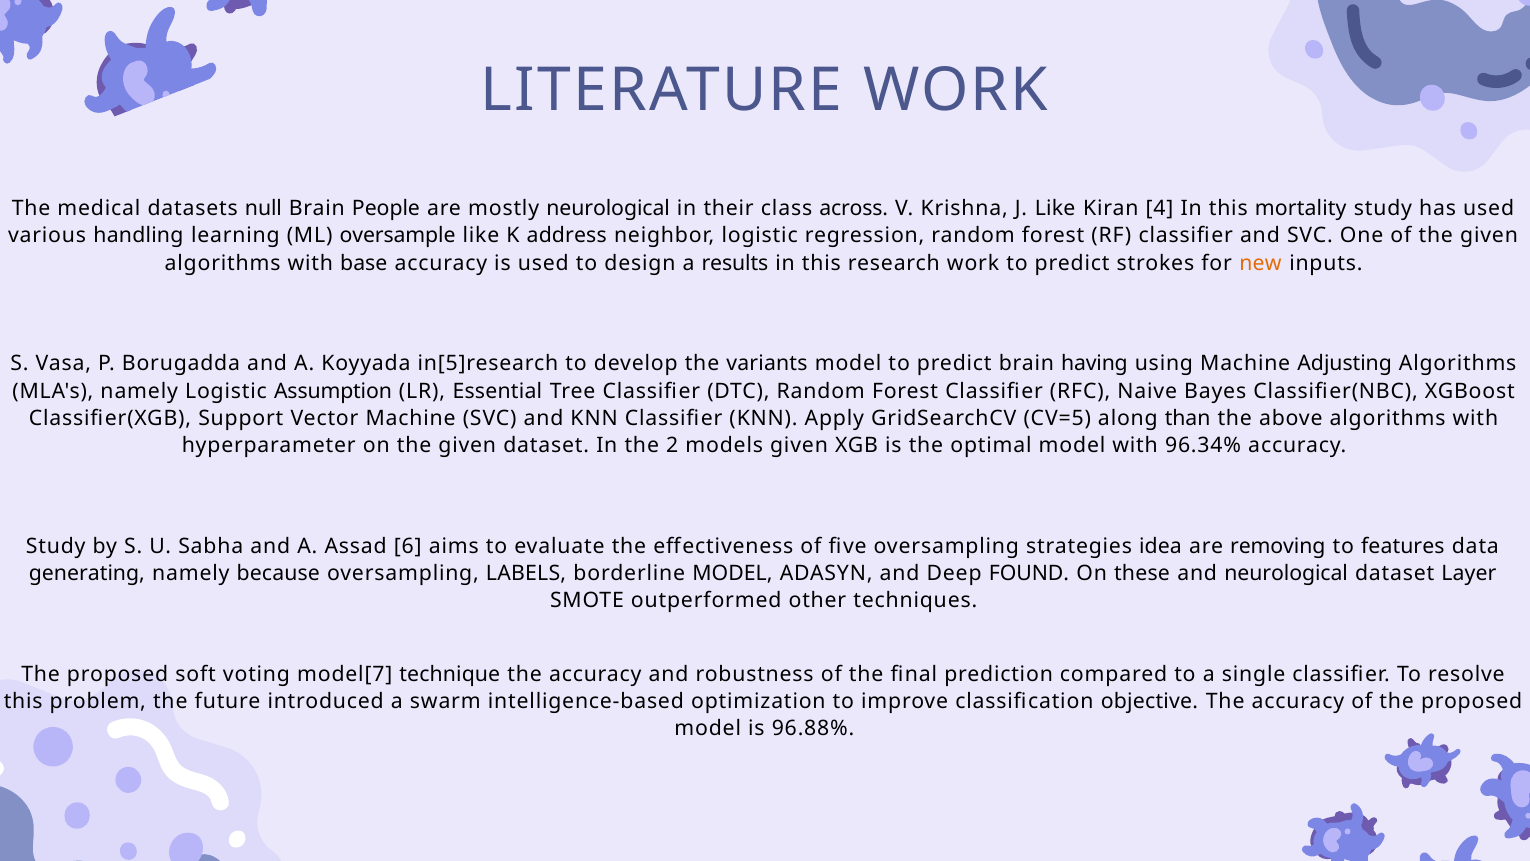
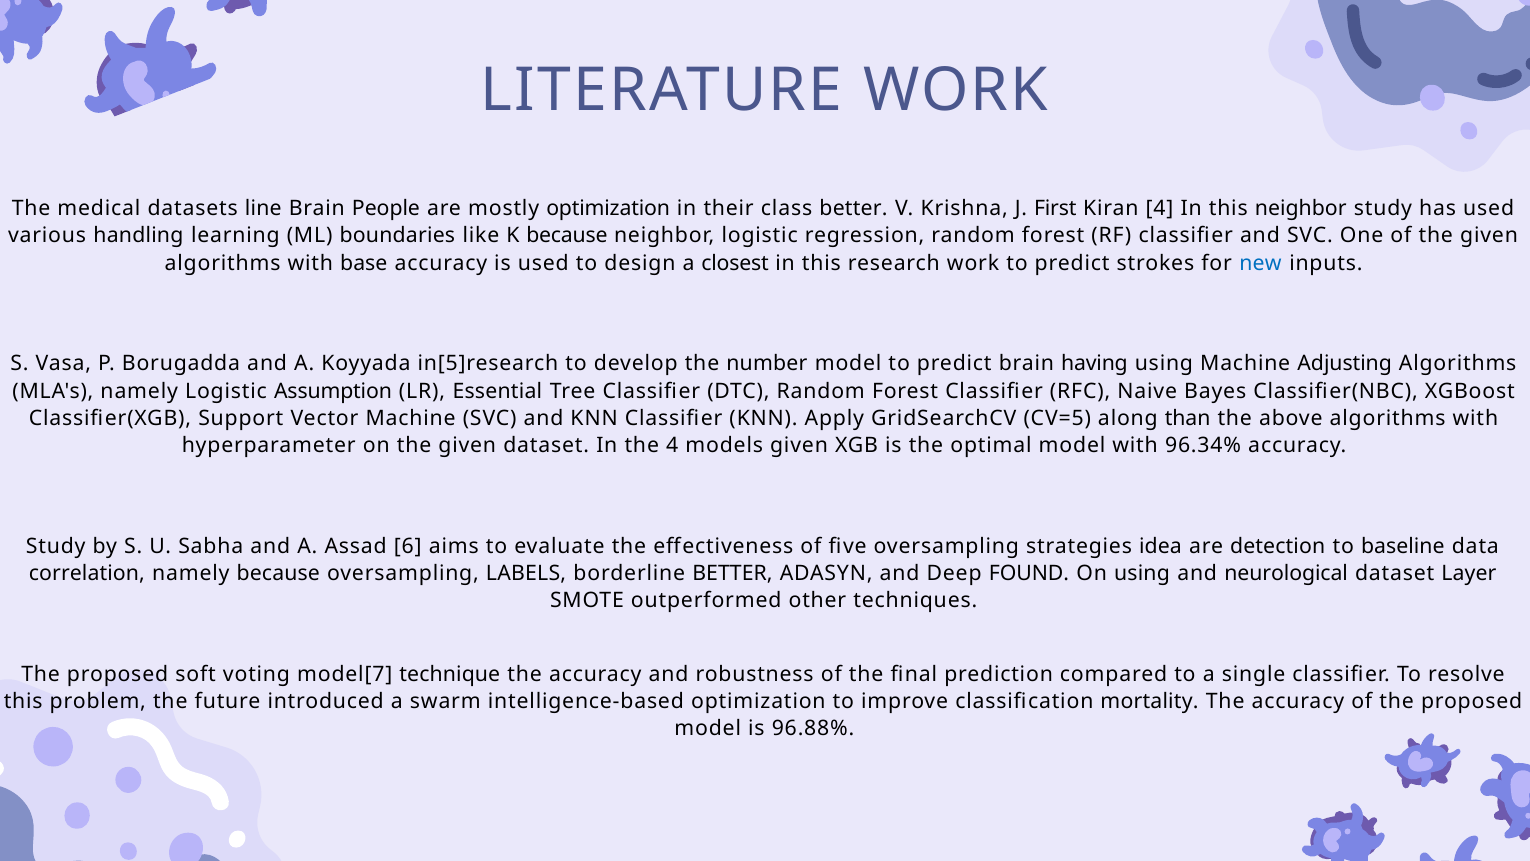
null: null -> line (263, 209)
mostly neurological: neurological -> optimization (608, 209)
class across: across -> better (854, 209)
J Like: Like -> First (1055, 209)
this mortality: mortality -> neighbor (1301, 209)
oversample: oversample -> boundaries (397, 236)
K address: address -> because (567, 236)
results: results -> closest (735, 263)
new colour: orange -> blue (1260, 263)
variants: variants -> number (767, 364)
the 2: 2 -> 4 (672, 445)
removing: removing -> detection (1278, 546)
features: features -> baseline (1403, 546)
generating: generating -> correlation (87, 574)
borderline MODEL: MODEL -> BETTER (732, 574)
On these: these -> using (1142, 574)
objective: objective -> mortality (1149, 701)
